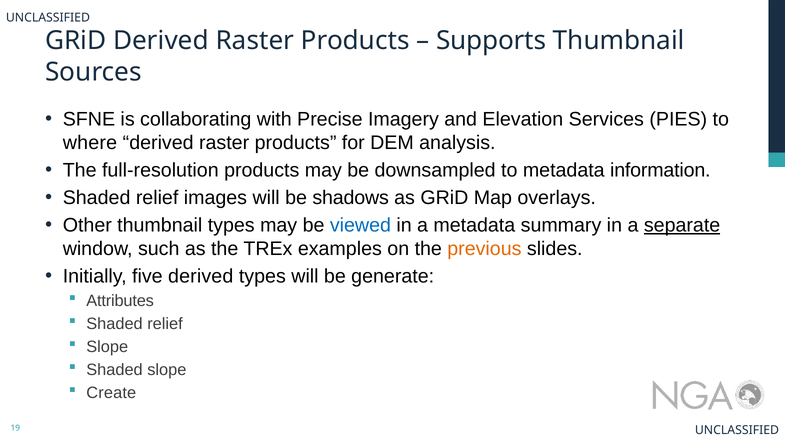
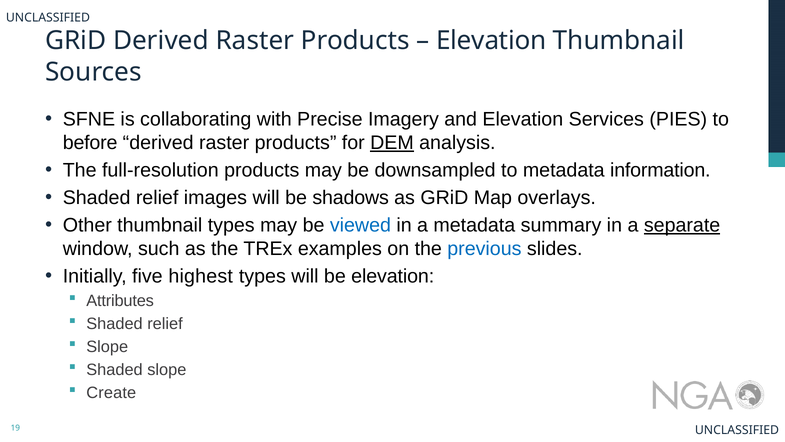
Supports: Supports -> Elevation (491, 41)
where: where -> before (90, 143)
DEM underline: none -> present (392, 143)
previous colour: orange -> blue (484, 249)
five derived: derived -> highest (201, 276)
be generate: generate -> elevation (393, 276)
